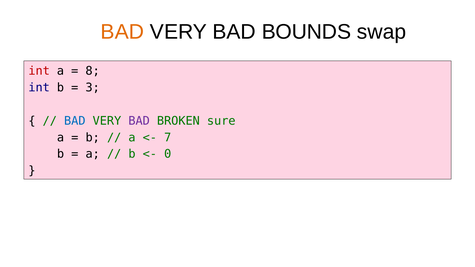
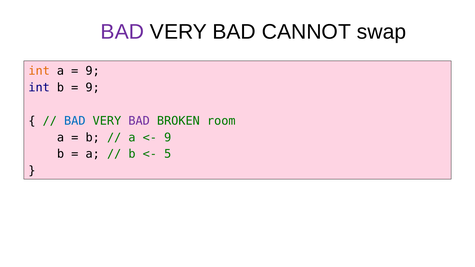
BAD colour: orange -> purple (122, 32)
BOUNDS: BOUNDS -> CANNOT (306, 32)
int colour: red -> orange (39, 71)
8: 8 -> 9 (93, 71)
3: 3 -> 9 (93, 88)
sure: sure -> room (221, 121)
7: 7 -> 9 (168, 138)
0: 0 -> 5 (168, 154)
